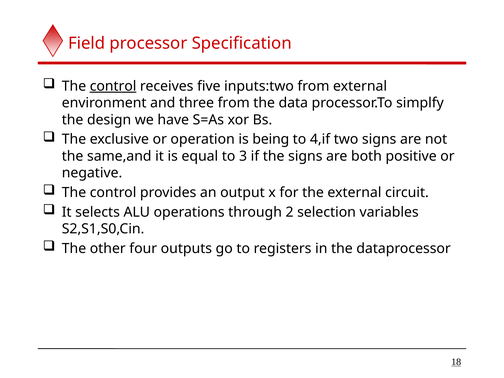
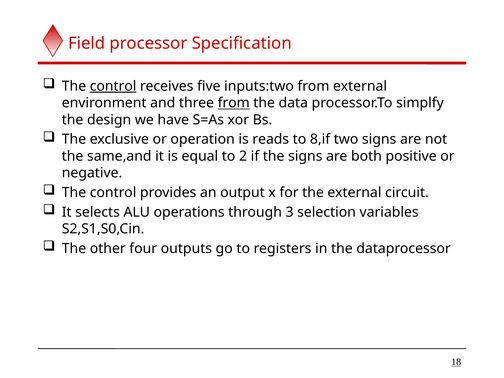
from underline: none -> present (234, 103)
being: being -> reads (271, 139)
4,if: 4,if -> 8,if (320, 139)
3: 3 -> 2 (243, 156)
2: 2 -> 3 (290, 212)
